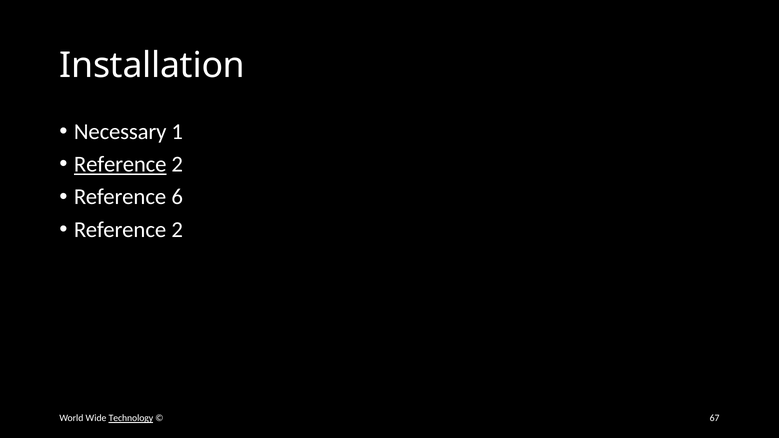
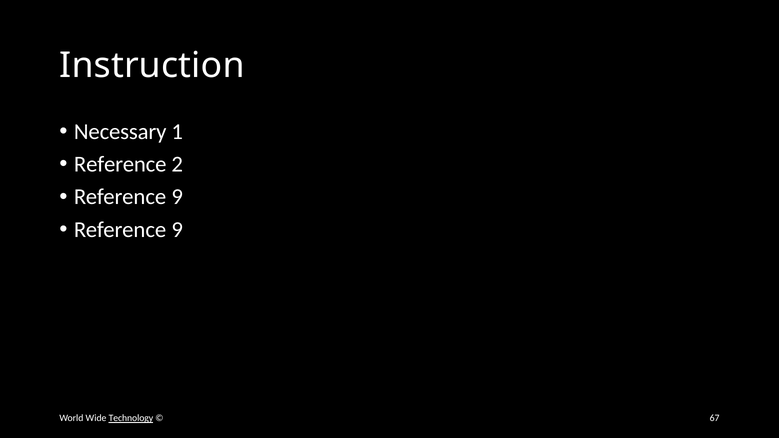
Installation: Installation -> Instruction (152, 65)
Reference underline: present -> none (120, 164)
6: 6 -> 9 (177, 197)
2: 2 -> 9 (177, 230)
